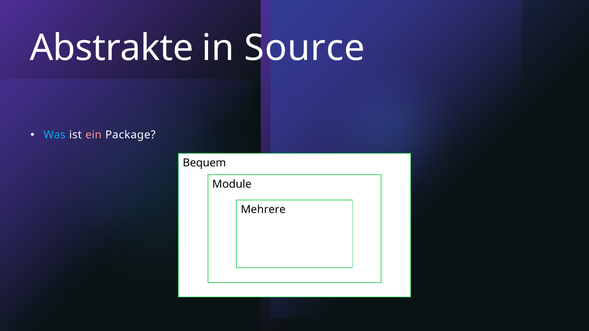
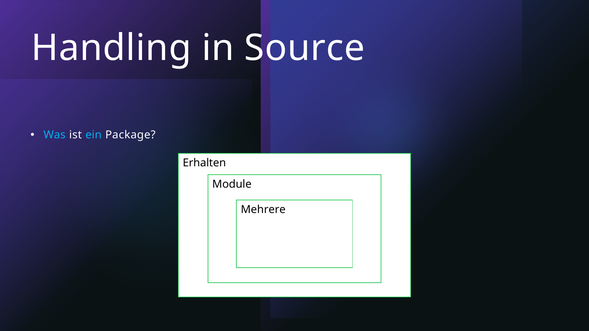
Abstrakte: Abstrakte -> Handling (111, 48)
ein colour: pink -> light blue (94, 135)
Bequem: Bequem -> Erhalten (204, 163)
